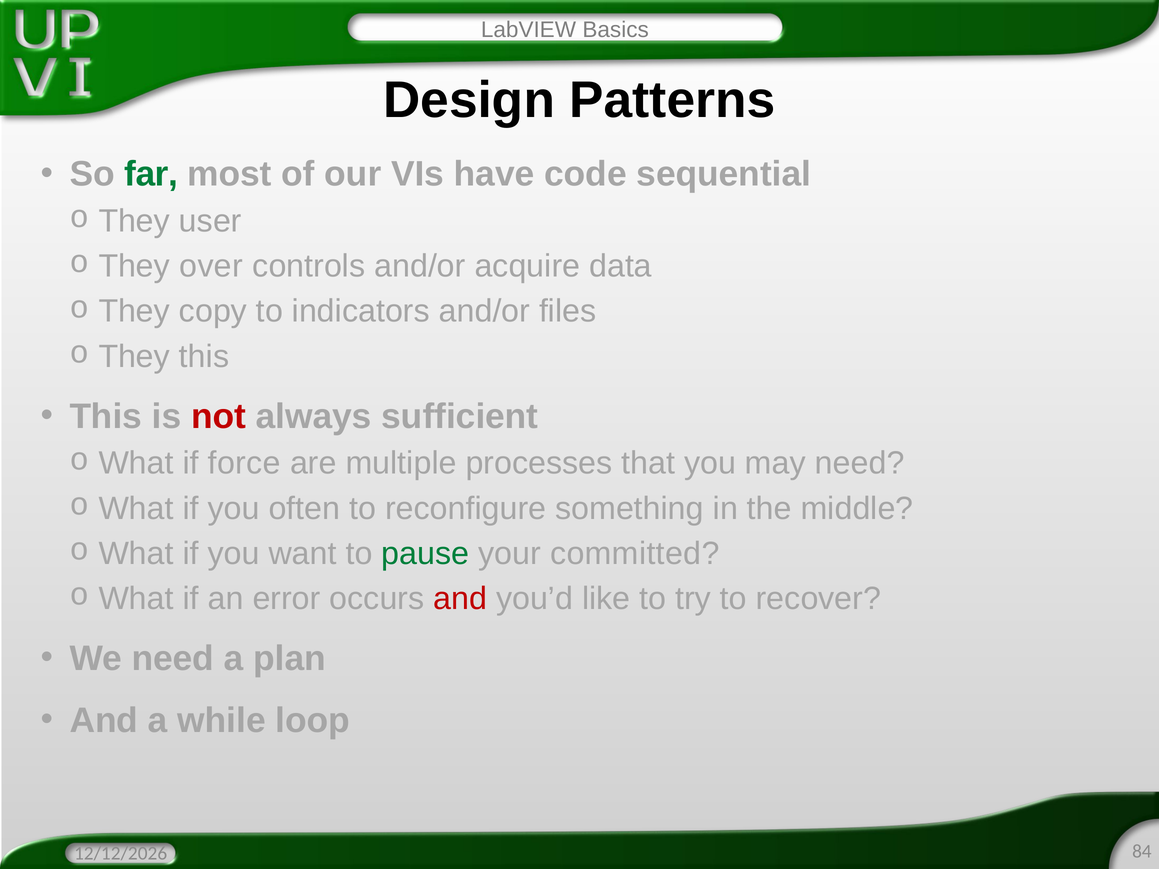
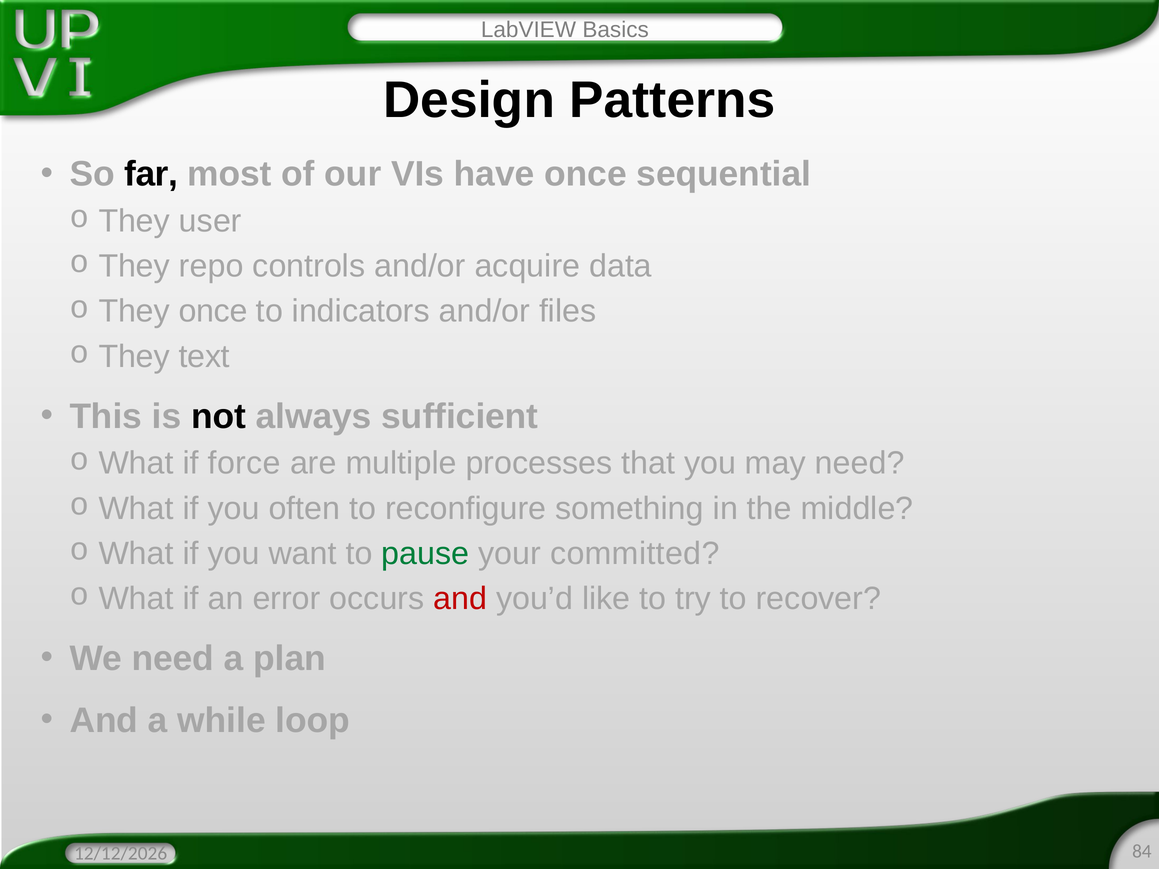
far colour: green -> black (151, 174)
have code: code -> once (585, 174)
over: over -> repo (211, 266)
They copy: copy -> once (213, 311)
They this: this -> text (204, 357)
not colour: red -> black (219, 417)
